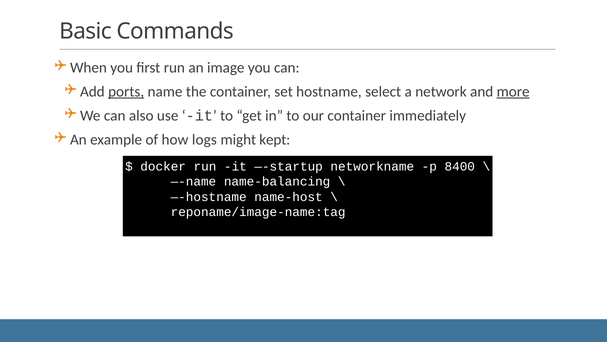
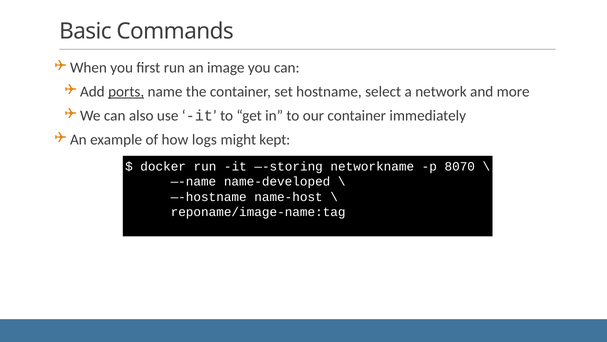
more underline: present -> none (513, 91)
—-startup: —-startup -> —-storing (289, 166)
8400: 8400 -> 8070 (460, 166)
name-balancing: name-balancing -> name-developed (277, 181)
